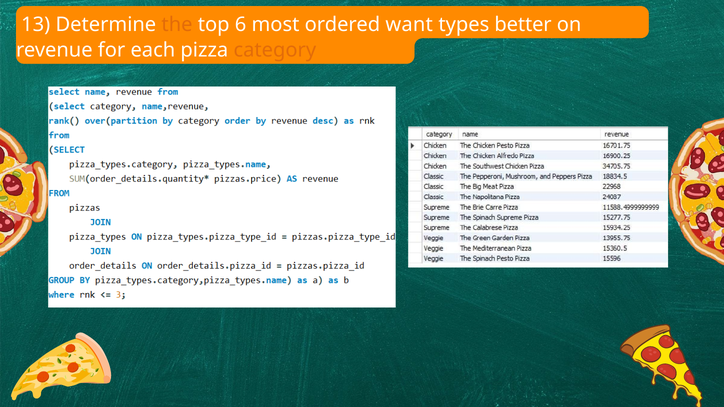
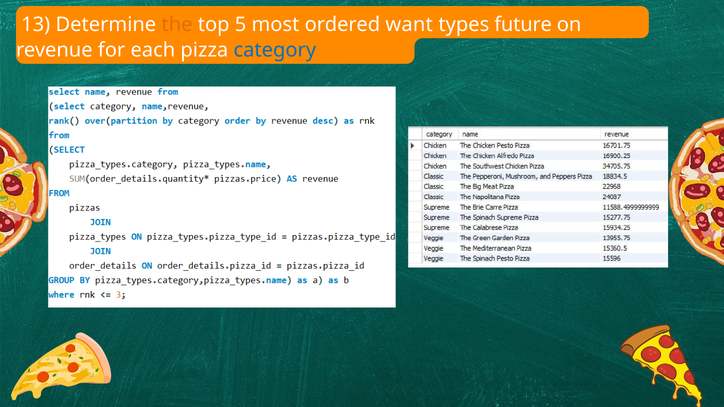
6: 6 -> 5 (241, 25)
better: better -> future (523, 25)
category colour: orange -> blue (275, 50)
